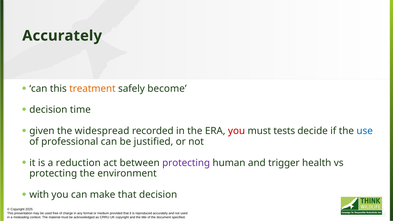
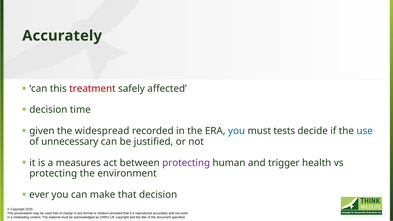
treatment colour: orange -> red (92, 89)
become: become -> affected (167, 89)
you colour: red -> blue (237, 131)
professional: professional -> unnecessary (70, 142)
reduction: reduction -> measures (78, 163)
with: with -> ever (39, 195)
